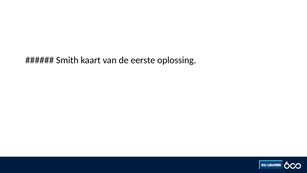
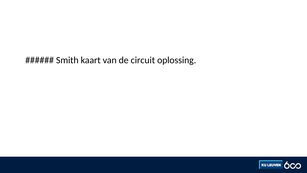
eerste: eerste -> circuit (143, 60)
